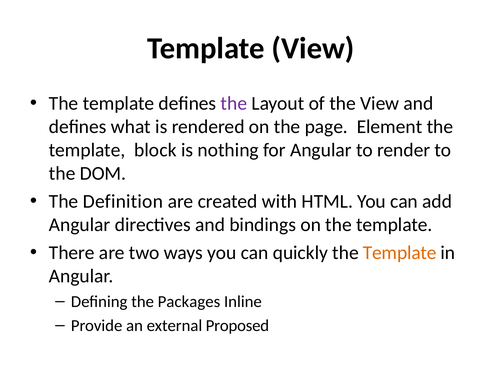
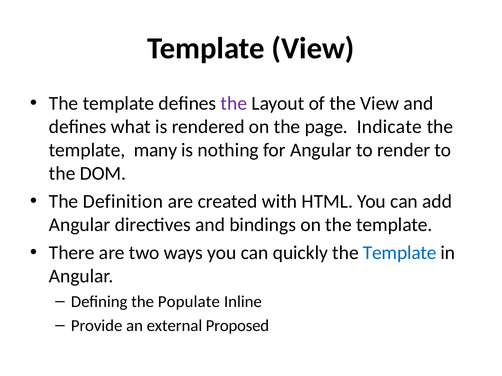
Element: Element -> Indicate (389, 127)
block: block -> many (155, 150)
Template colour: orange -> blue (400, 253)
Packages: Packages -> Populate (189, 302)
